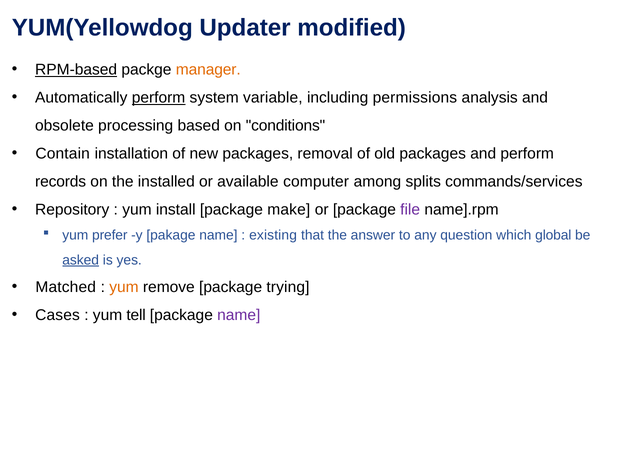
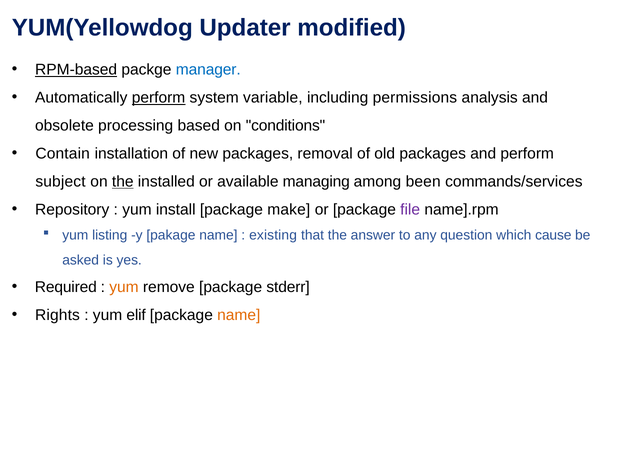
manager colour: orange -> blue (208, 70)
records: records -> subject (60, 182)
the underline: none -> present (123, 182)
computer: computer -> managing (316, 182)
splits: splits -> been (423, 182)
prefer: prefer -> listing (110, 235)
global: global -> cause (553, 235)
asked underline: present -> none (81, 260)
Matched: Matched -> Required (66, 287)
trying: trying -> stderr (288, 287)
Cases: Cases -> Rights (57, 315)
tell: tell -> elif (136, 315)
name colour: purple -> orange (239, 315)
